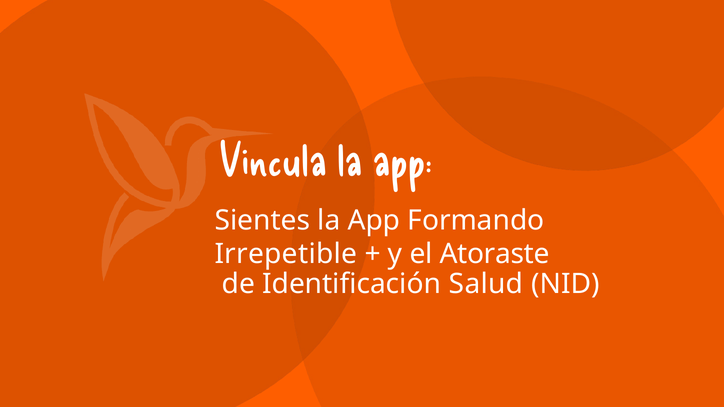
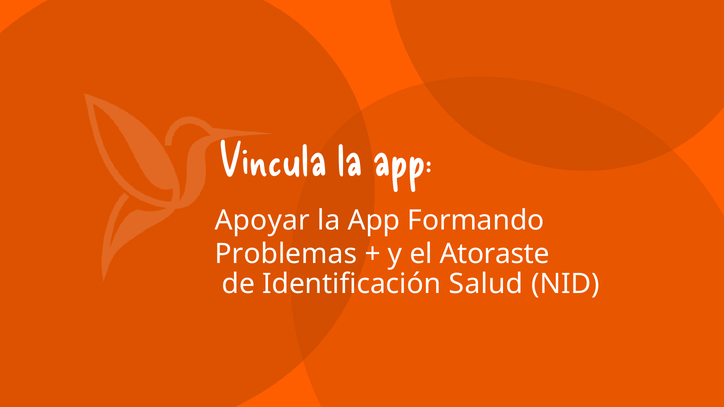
Sientes: Sientes -> Apoyar (262, 221)
Irrepetible: Irrepetible -> Problemas (286, 254)
